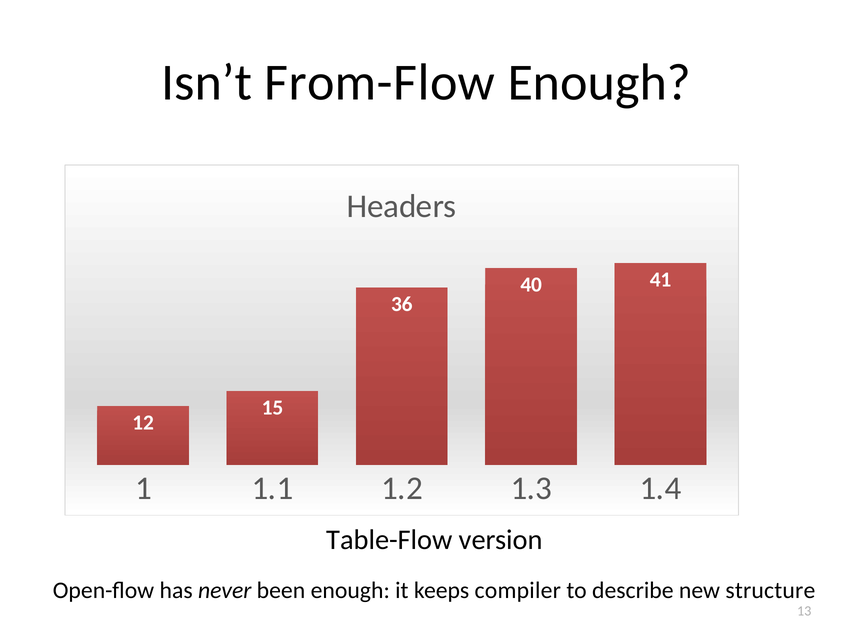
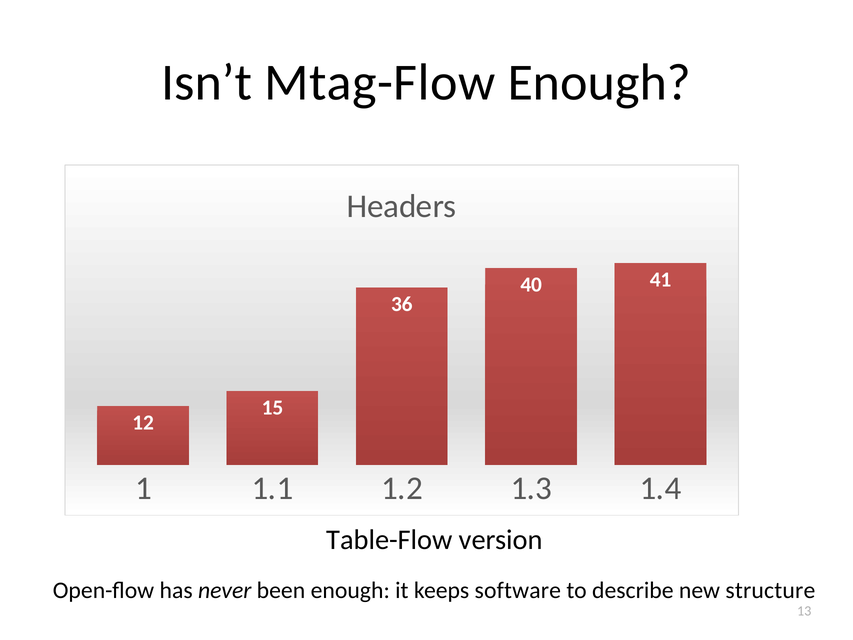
From-Flow: From-Flow -> Mtag-Flow (380, 83)
compiler: compiler -> software (518, 590)
